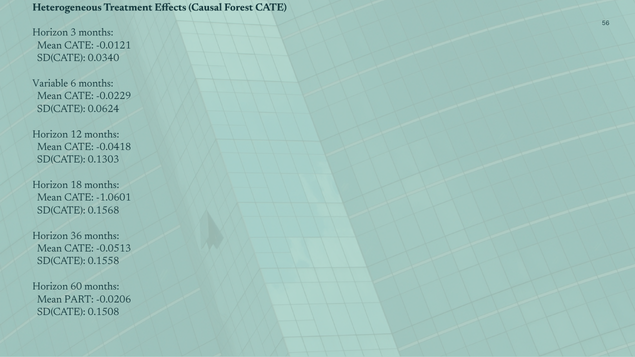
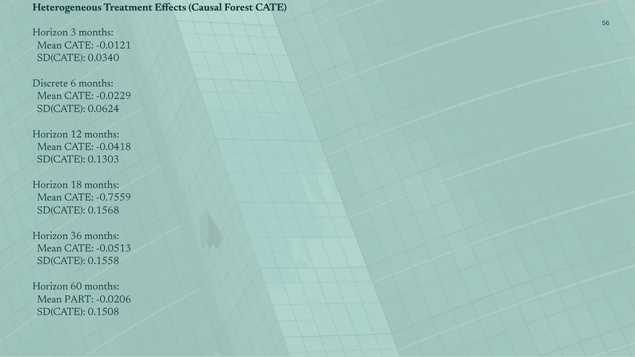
Variable: Variable -> Discrete (50, 83)
-1.0601: -1.0601 -> -0.7559 (114, 198)
